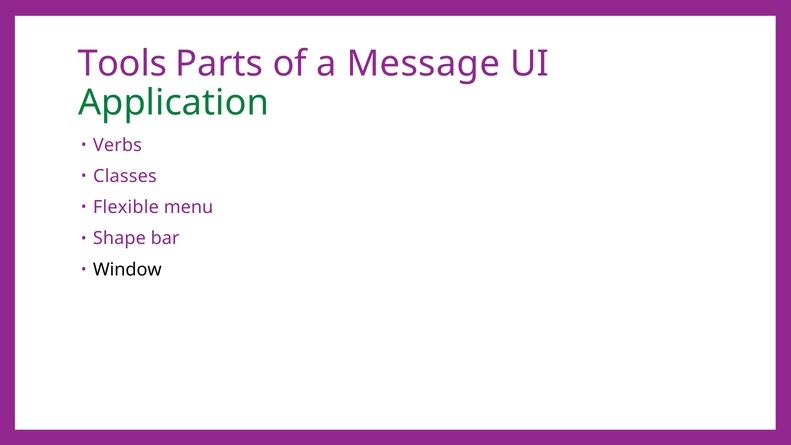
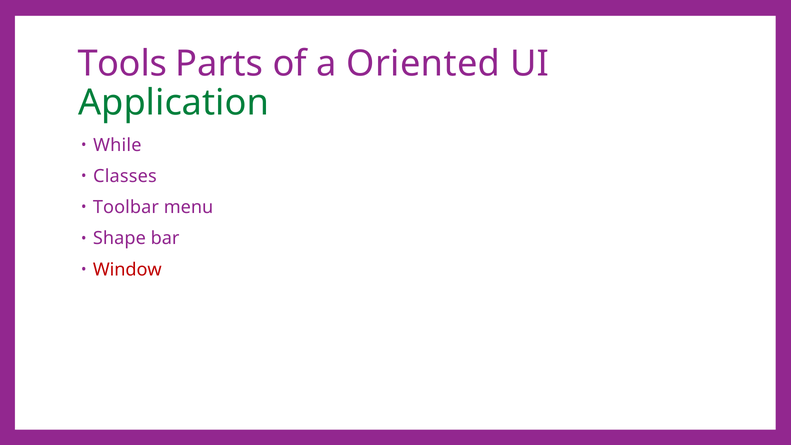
Message: Message -> Oriented (423, 64)
Verbs: Verbs -> While (117, 145)
Flexible: Flexible -> Toolbar (126, 207)
Window colour: black -> red (127, 270)
